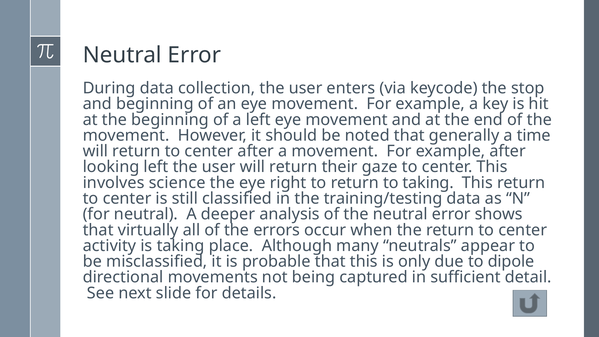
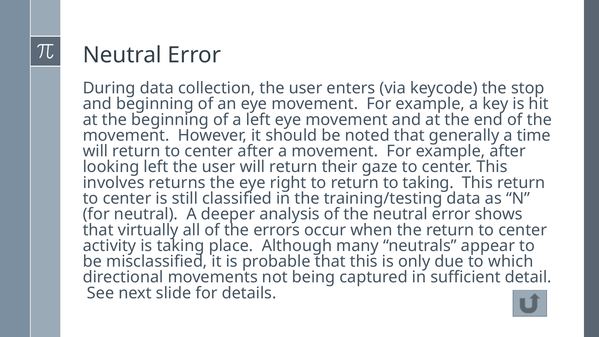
science: science -> returns (177, 183)
dipole: dipole -> which (511, 262)
